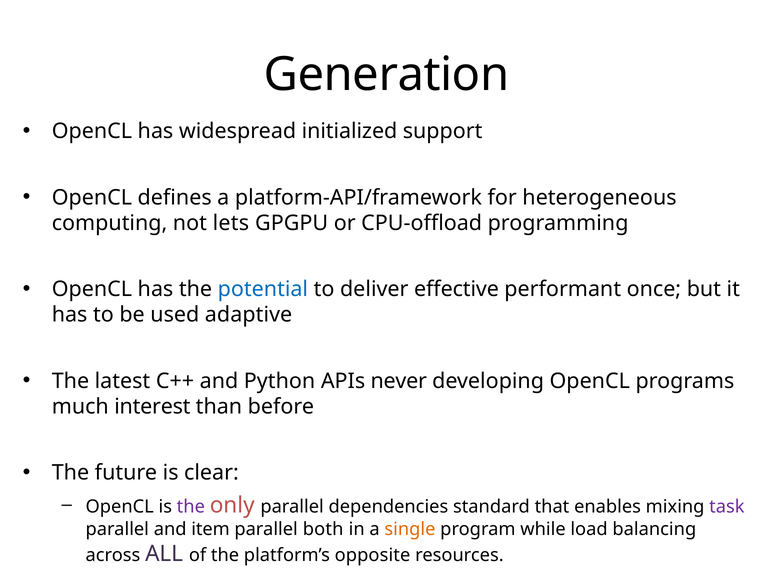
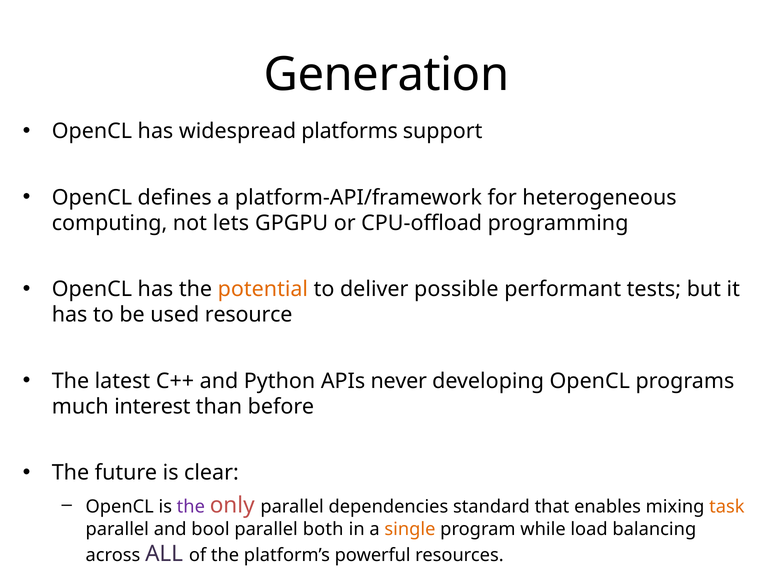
initialized: initialized -> platforms (350, 131)
potential colour: blue -> orange (263, 289)
effective: effective -> possible (456, 289)
once: once -> tests (654, 289)
adaptive: adaptive -> resource (249, 315)
task colour: purple -> orange (727, 507)
item: item -> bool (210, 529)
opposite: opposite -> powerful (373, 555)
